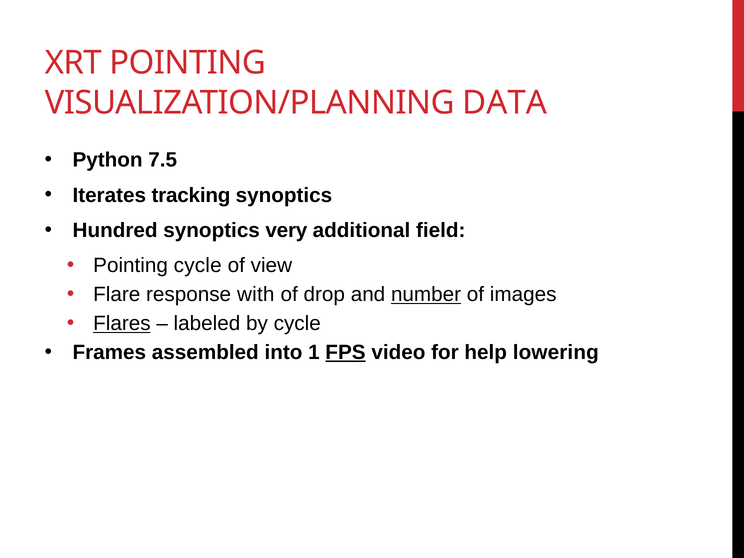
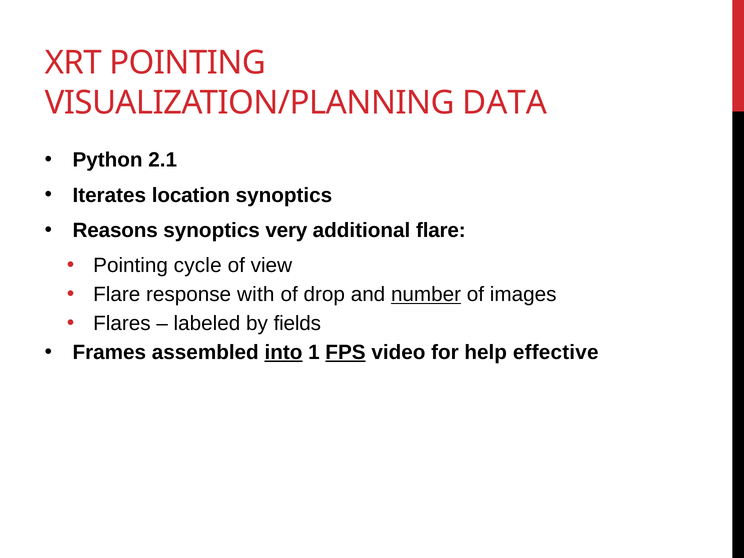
7.5: 7.5 -> 2.1 (163, 160)
tracking: tracking -> location (191, 195)
Hundred: Hundred -> Reasons (115, 230)
additional field: field -> flare (441, 230)
Flares underline: present -> none (122, 323)
by cycle: cycle -> fields (297, 323)
into underline: none -> present (283, 352)
lowering: lowering -> effective (556, 352)
